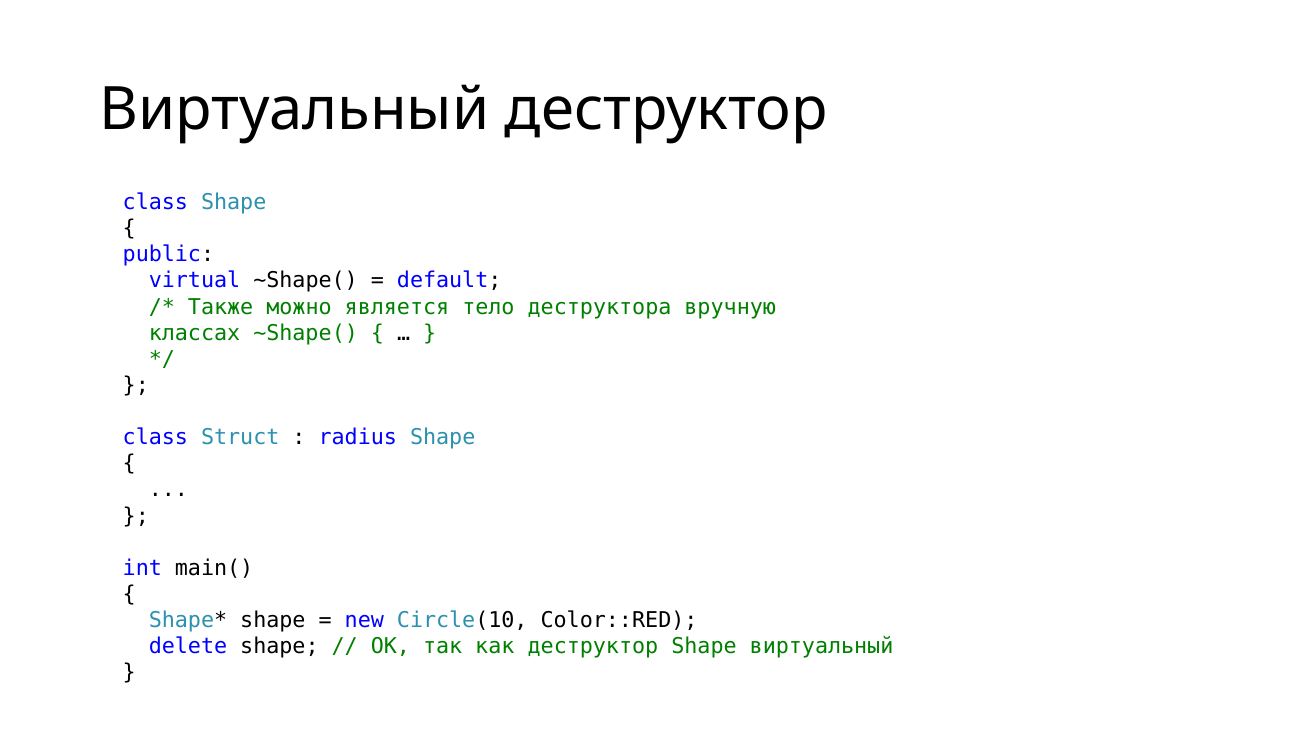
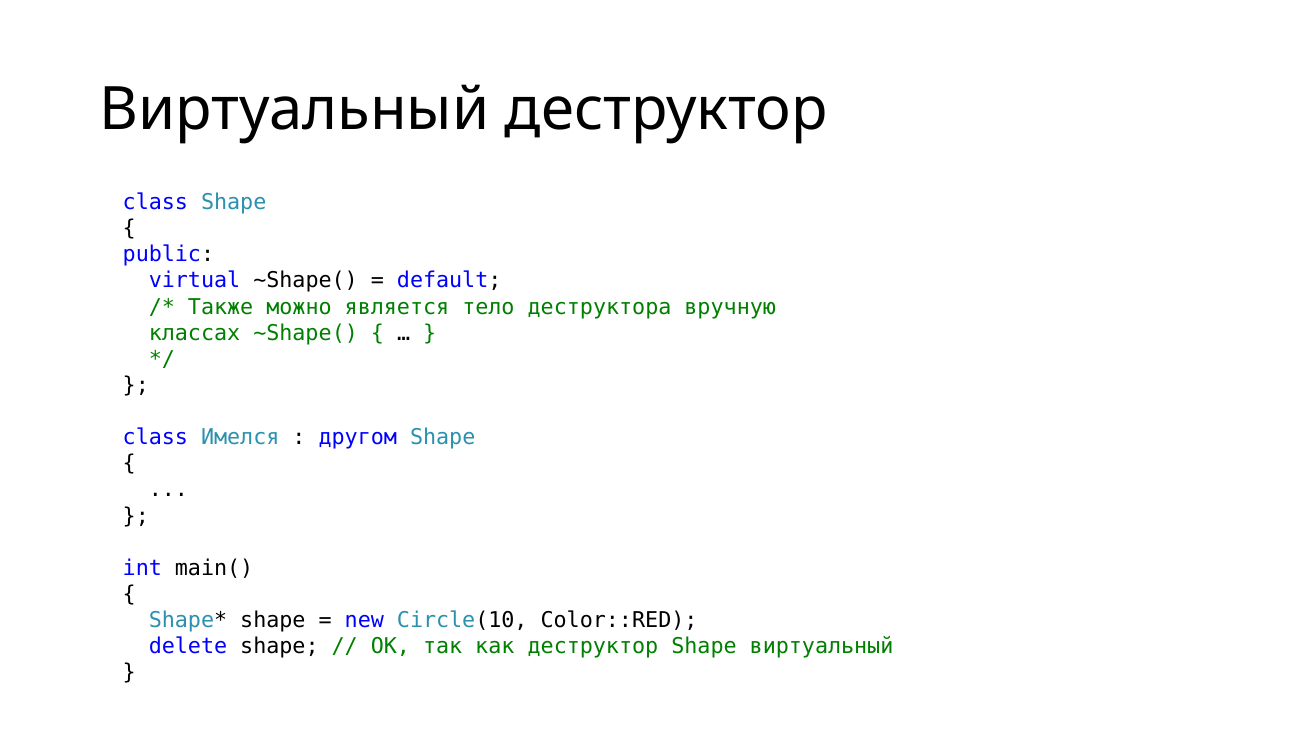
Struct: Struct -> Имелся (240, 437)
radius: radius -> другом (358, 437)
